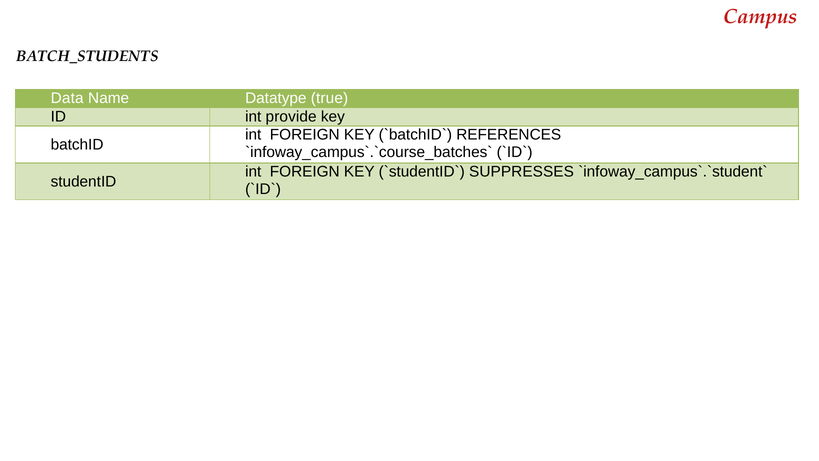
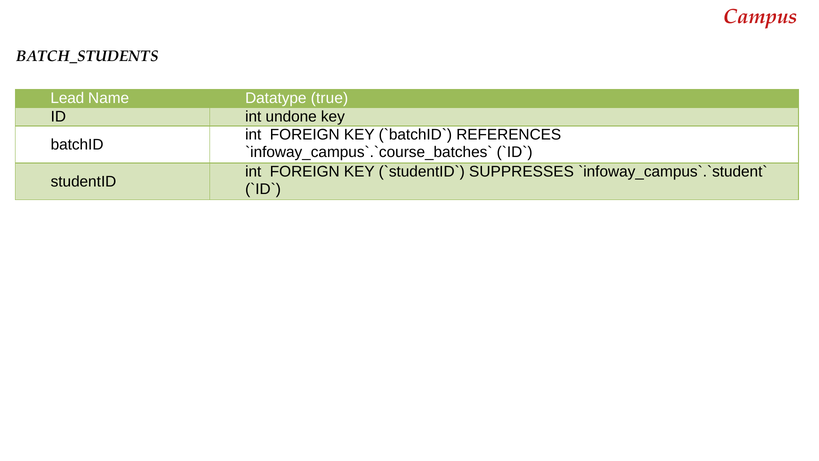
Data: Data -> Lead (67, 98)
provide: provide -> undone (291, 116)
